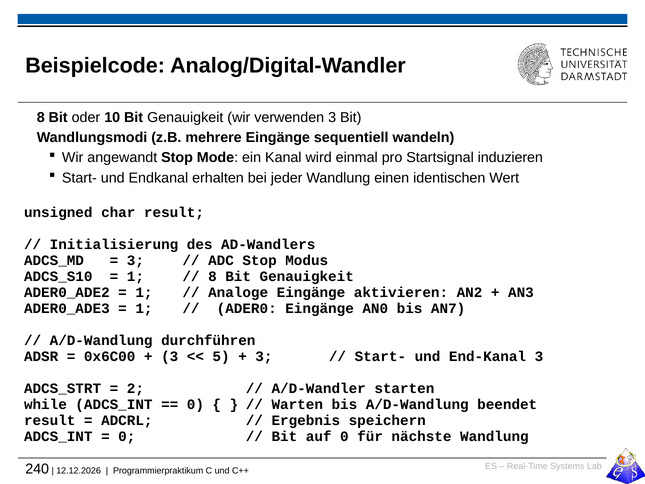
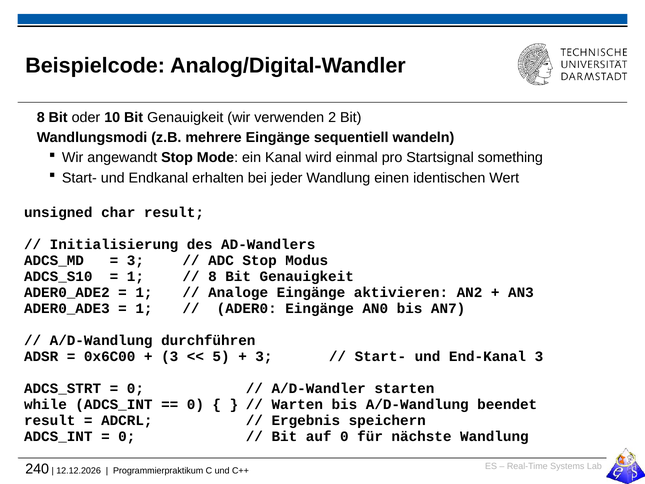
verwenden 3: 3 -> 2 (332, 118)
induzieren: induzieren -> something (510, 158)
2: 2 -> 0 (135, 388)
